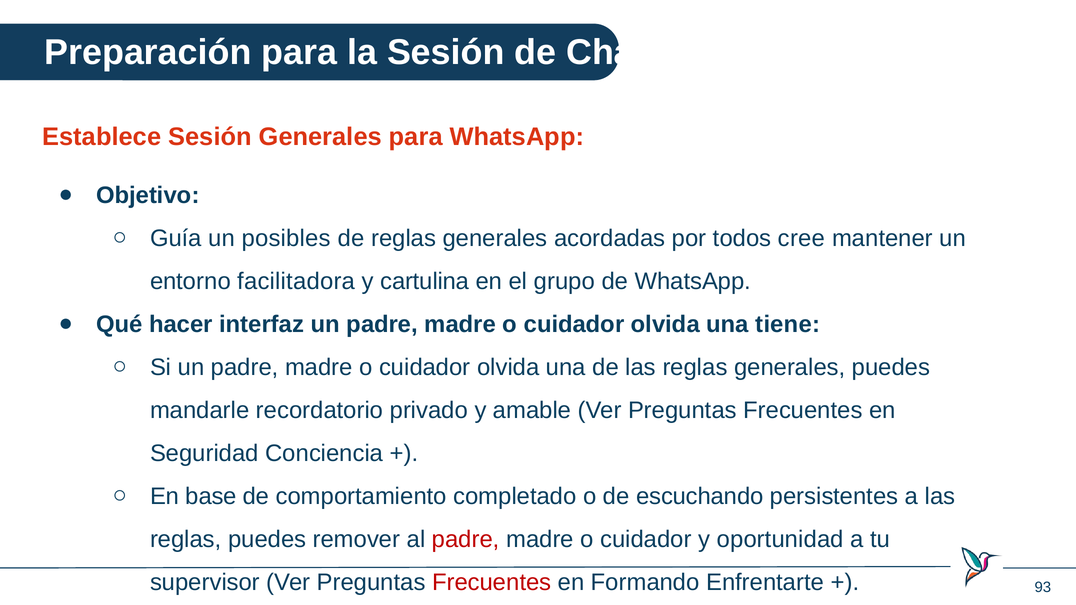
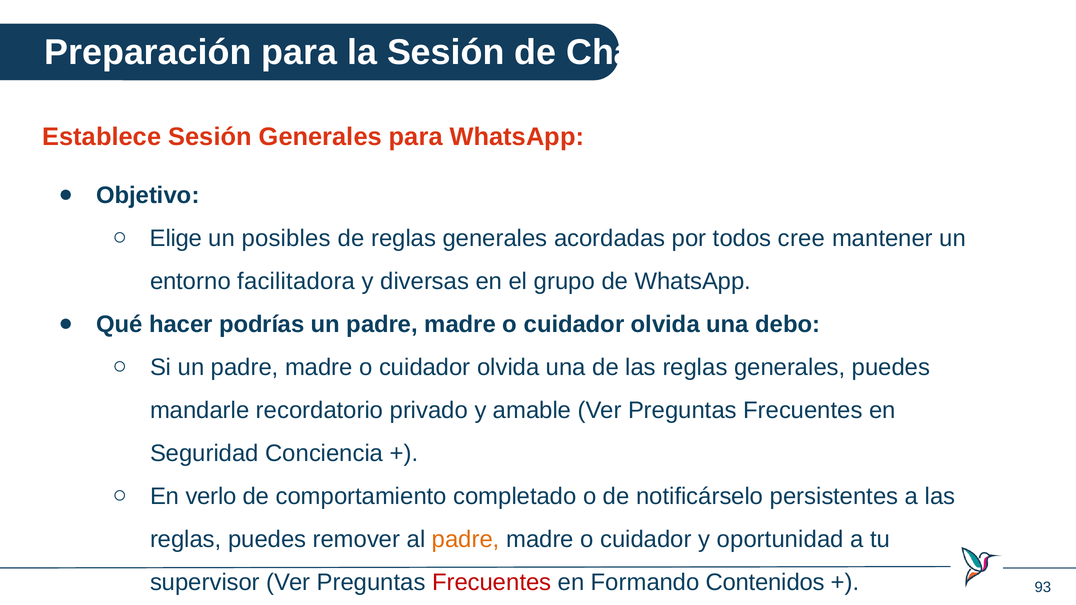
Guía: Guía -> Elige (176, 239)
cartulina: cartulina -> diversas (425, 282)
interfaz: interfaz -> podrías (262, 325)
tiene: tiene -> debo (788, 325)
base: base -> verlo (211, 497)
escuchando: escuchando -> notificárselo (700, 497)
padre colour: red -> orange (466, 540)
Enfrentarte: Enfrentarte -> Contenidos (765, 583)
